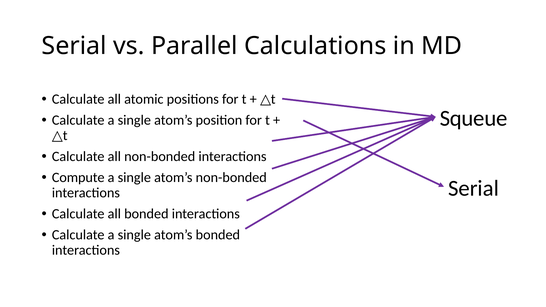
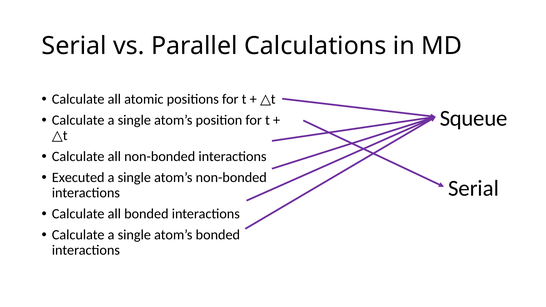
Compute: Compute -> Executed (78, 178)
